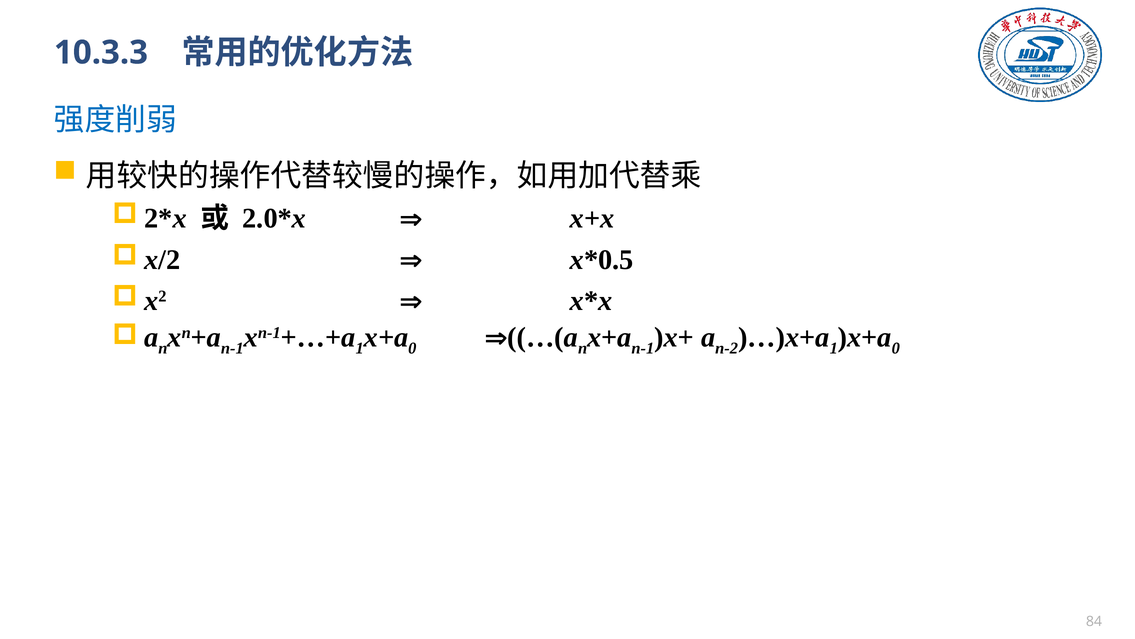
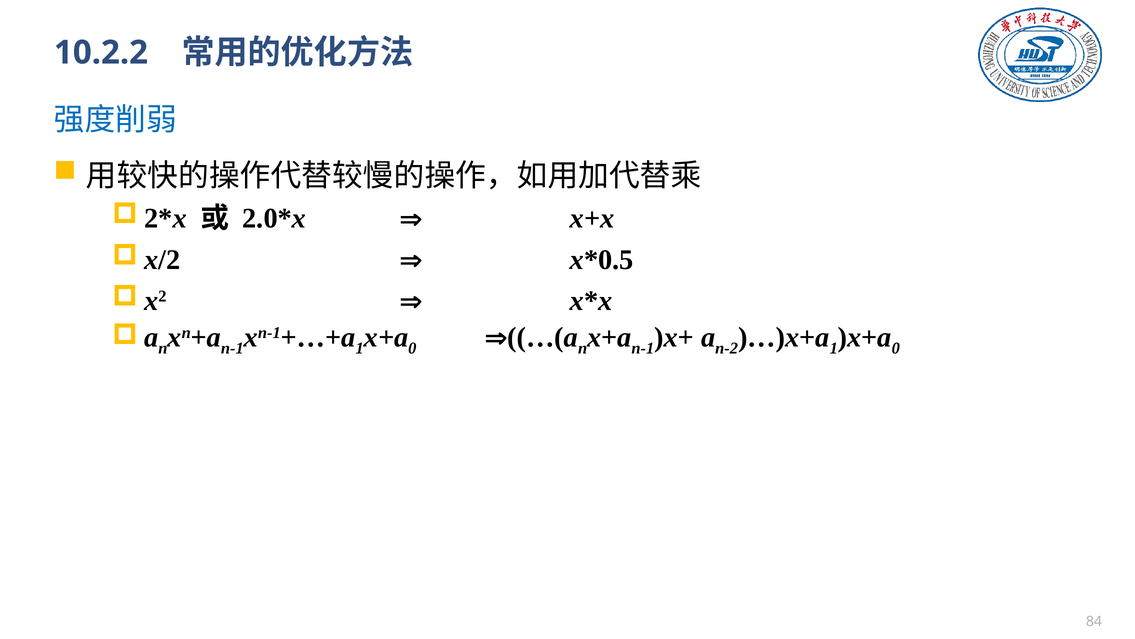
10.3.3: 10.3.3 -> 10.2.2 (101, 53)
